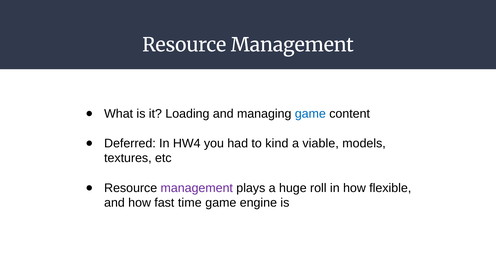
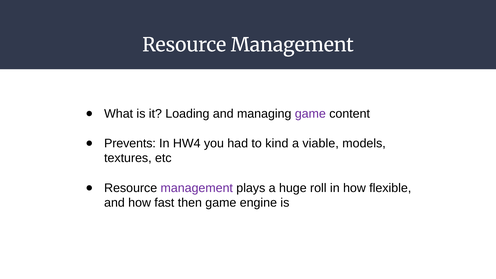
game colour: blue -> purple (310, 114)
Deferred: Deferred -> Prevents (130, 143)
time: time -> then (190, 203)
